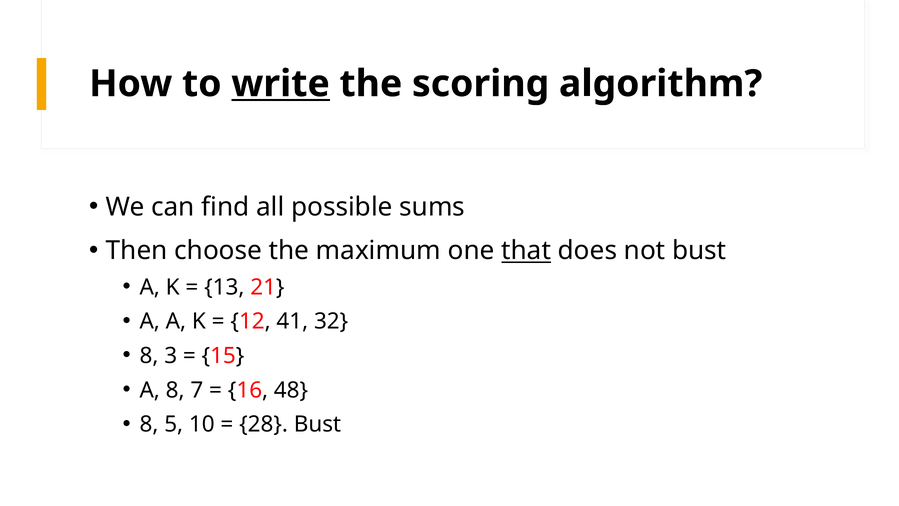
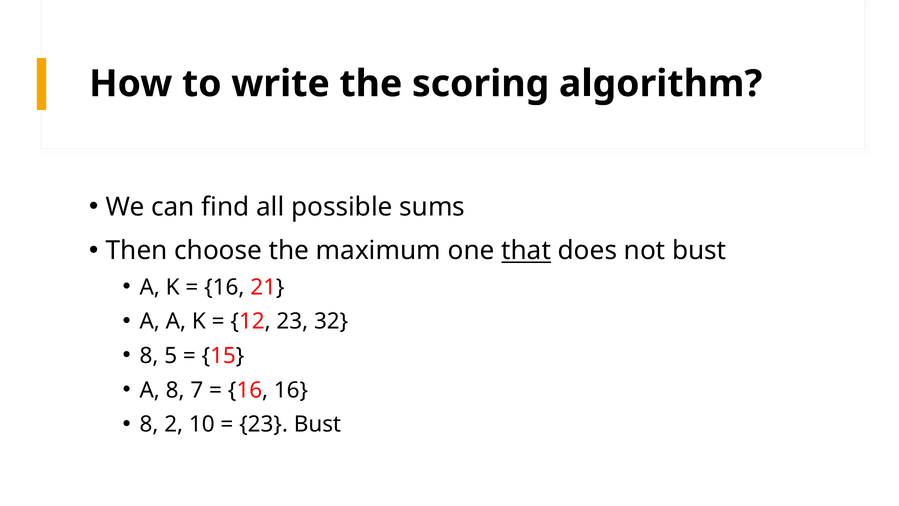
write underline: present -> none (281, 84)
13: 13 -> 16 (224, 287)
12 41: 41 -> 23 (292, 321)
3: 3 -> 5 (171, 356)
16 48: 48 -> 16 (291, 390)
5: 5 -> 2 (174, 424)
28: 28 -> 23 (264, 424)
